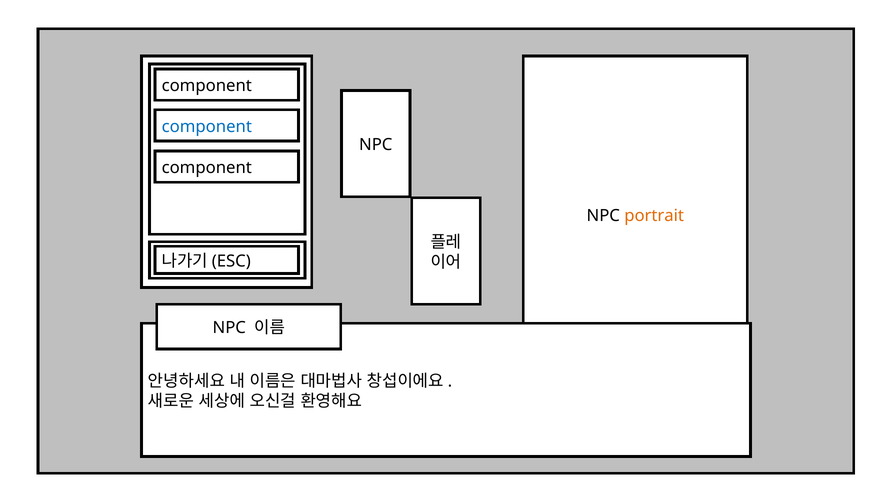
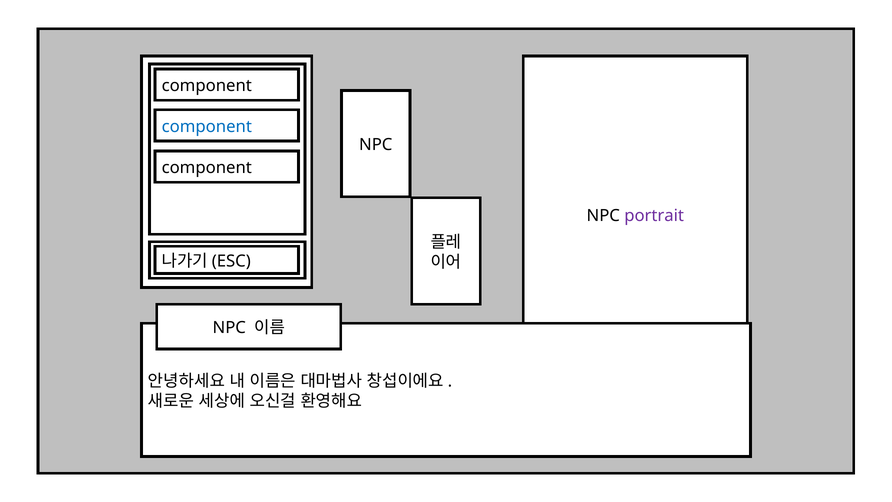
portrait colour: orange -> purple (654, 216)
